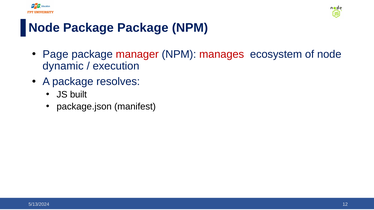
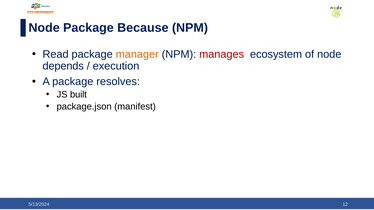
Package Package: Package -> Because (143, 28)
Page: Page -> Read (56, 54)
manager colour: red -> orange (137, 54)
dynamic: dynamic -> depends (63, 66)
